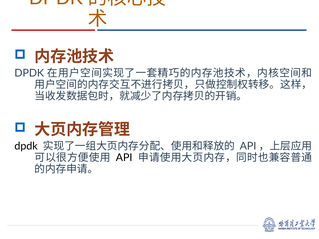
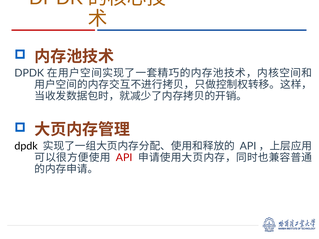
API colour: black -> red (124, 158)
